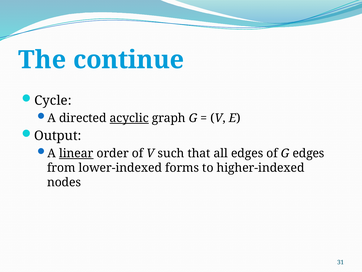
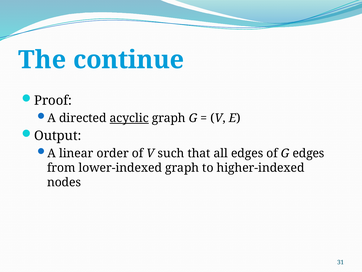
Cycle: Cycle -> Proof (53, 100)
linear underline: present -> none (76, 153)
lower-indexed forms: forms -> graph (182, 168)
